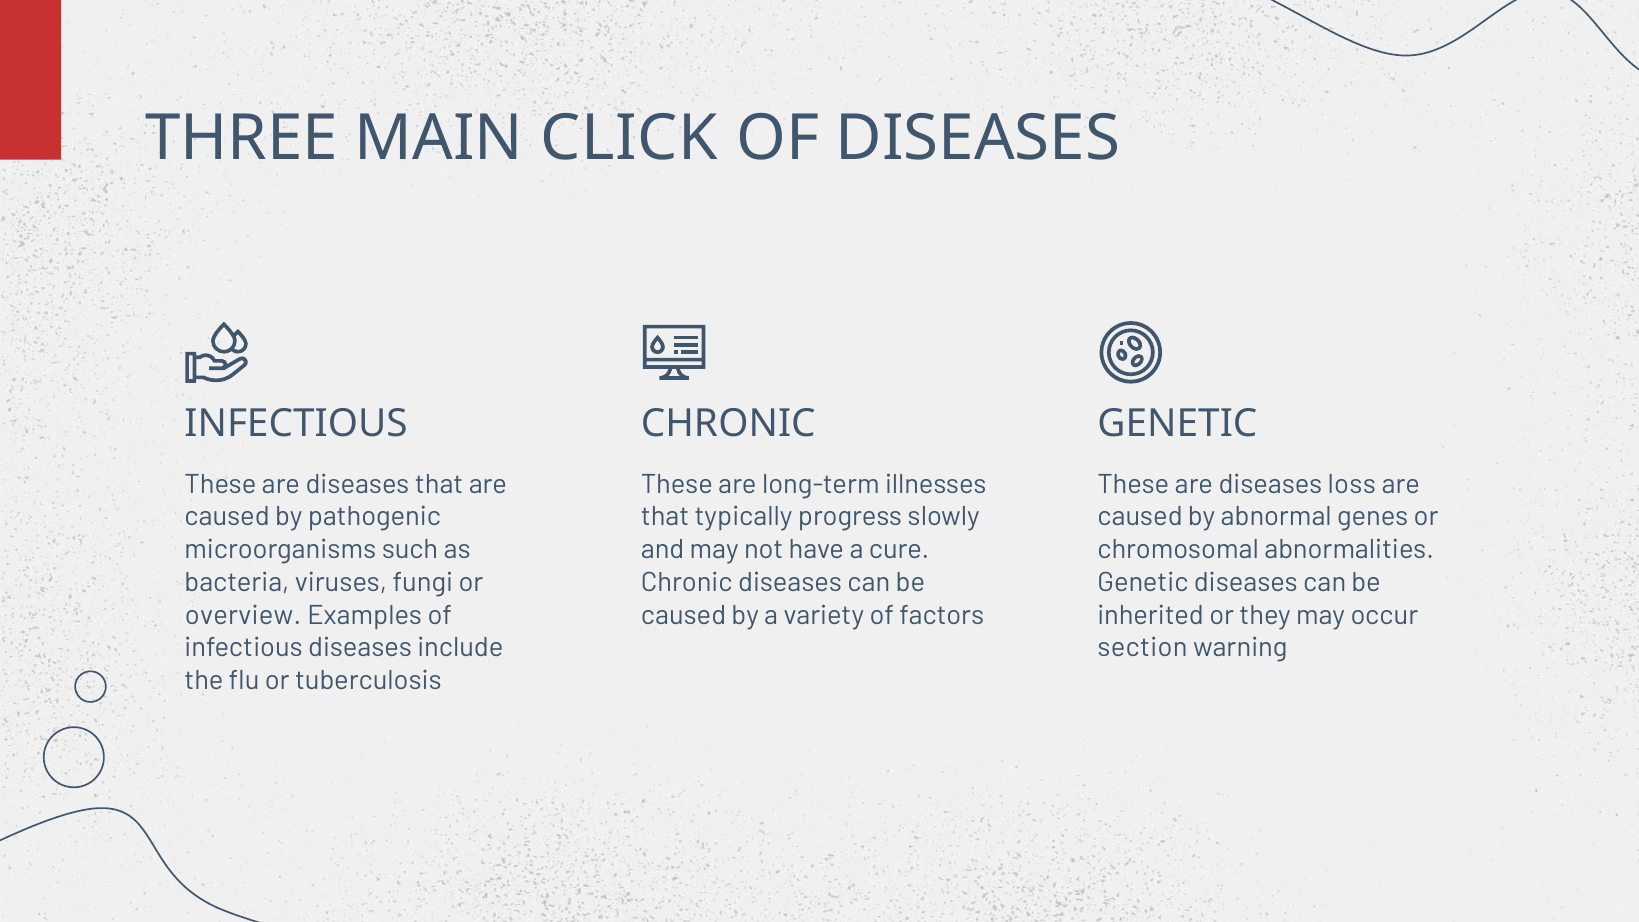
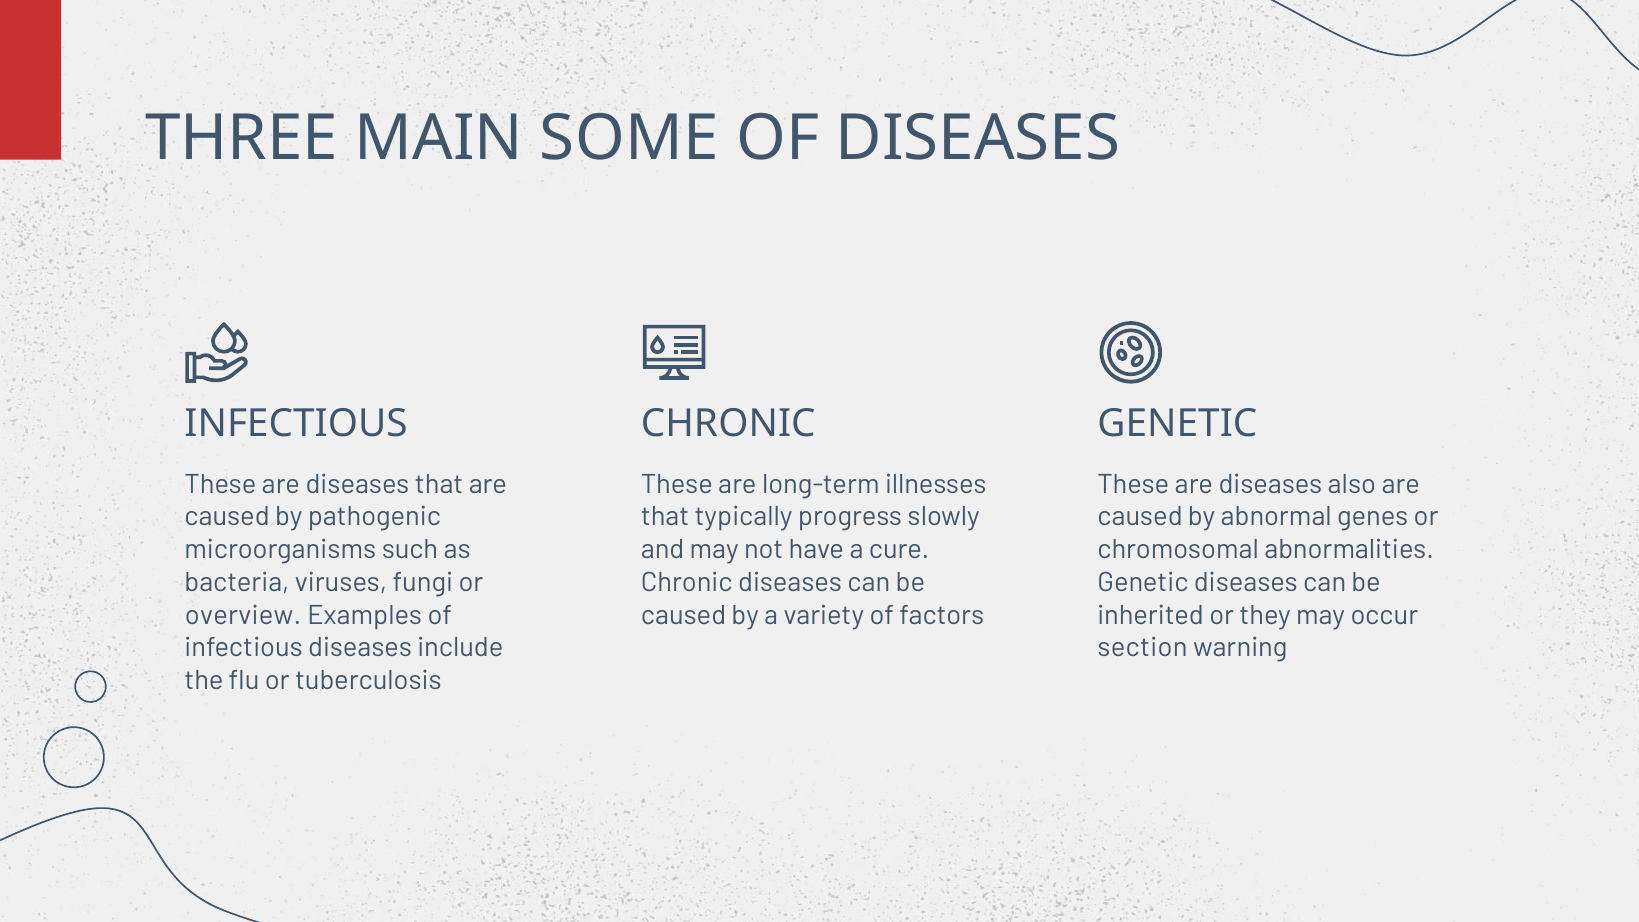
CLICK: CLICK -> SOME (629, 139)
loss: loss -> also (1352, 484)
